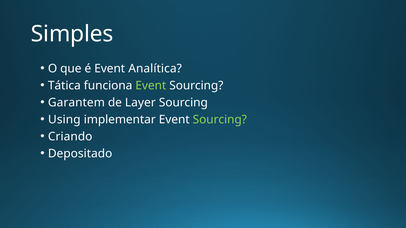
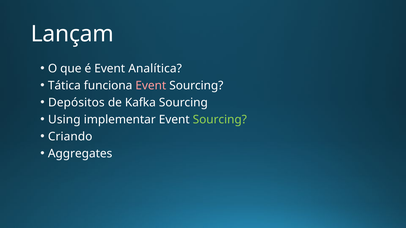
Simples: Simples -> Lançam (72, 34)
Event colour: light green -> pink (151, 86)
Garantem: Garantem -> Depósitos (76, 103)
Layer: Layer -> Kafka (140, 103)
Depositado: Depositado -> Aggregates (80, 154)
